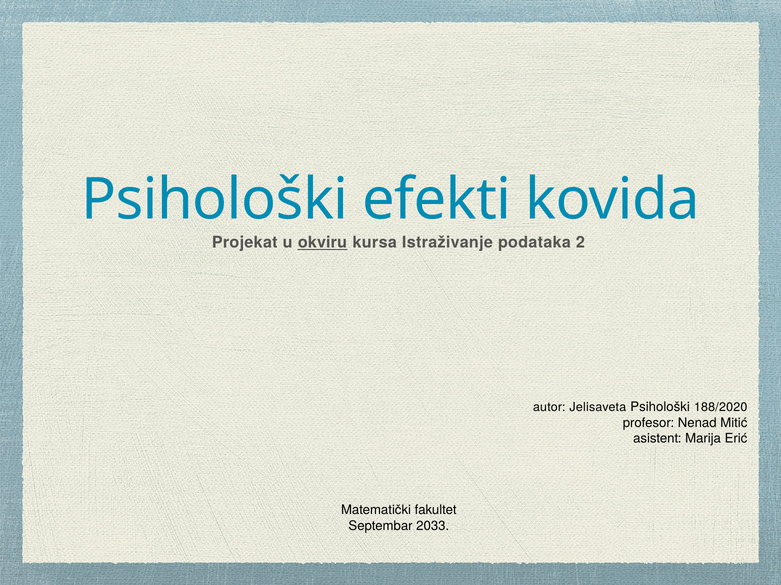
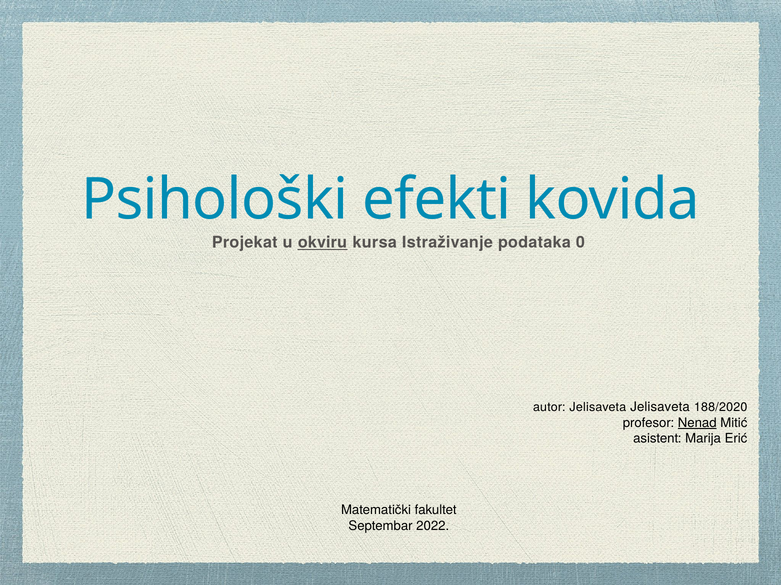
2: 2 -> 0 (580, 243)
Jelisaveta Psihološki: Psihološki -> Jelisaveta (660, 408)
Nenad underline: none -> present (697, 423)
2033: 2033 -> 2022 (433, 527)
